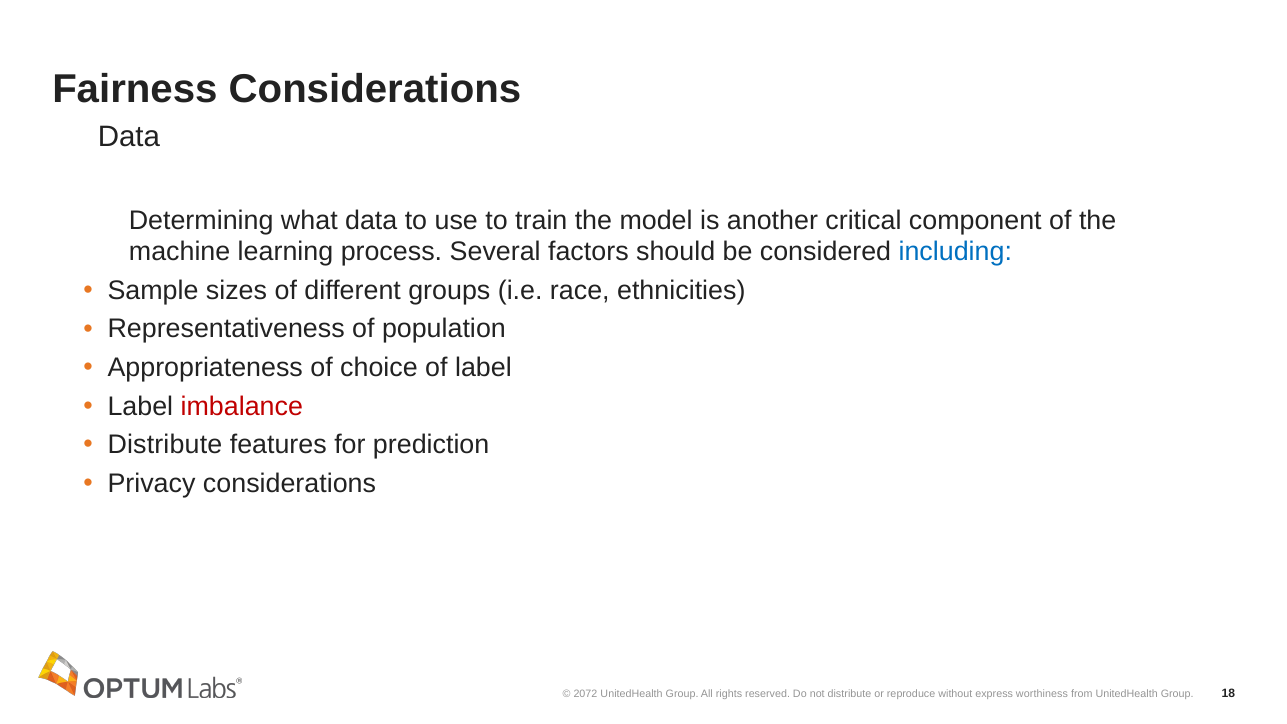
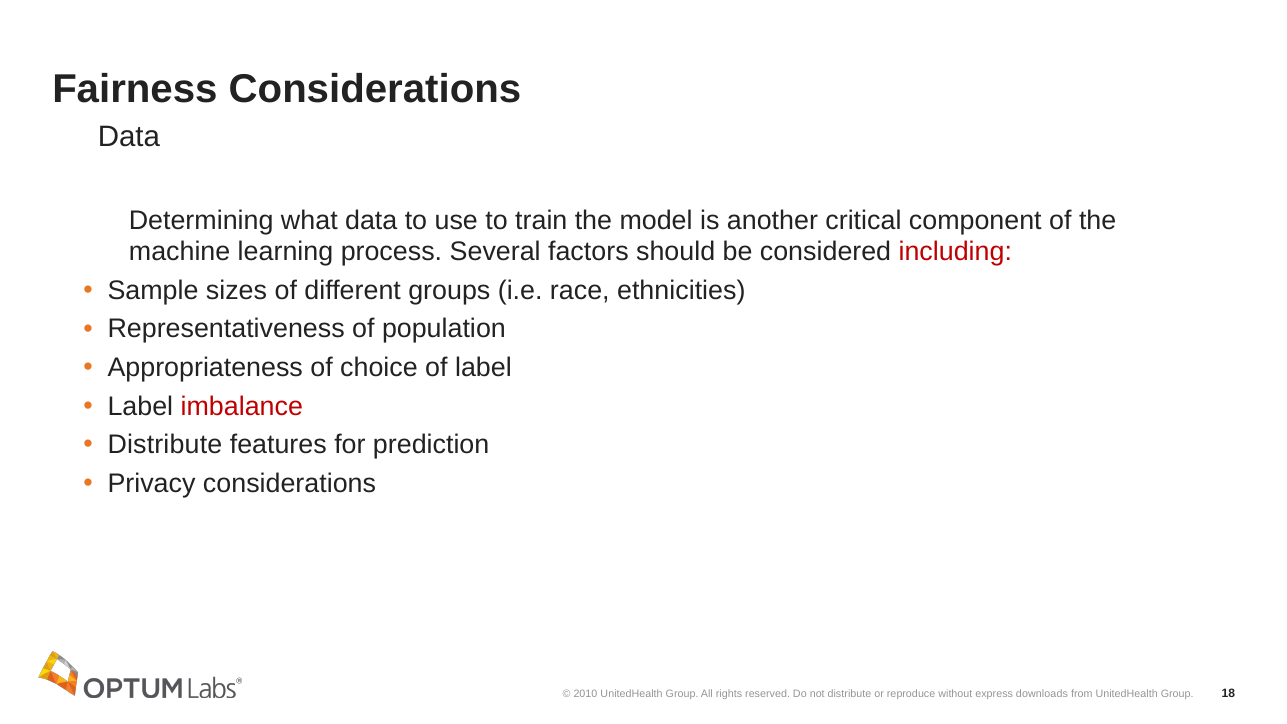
including colour: blue -> red (955, 252)
2072: 2072 -> 2010 (585, 694)
worthiness: worthiness -> downloads (1042, 694)
